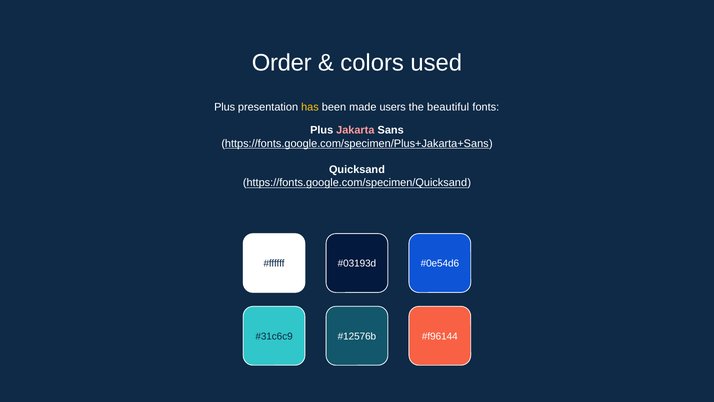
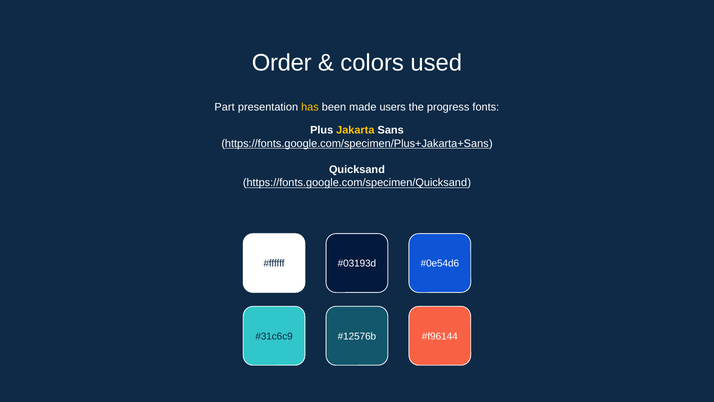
Plus: Plus -> Part (225, 107)
beautiful: beautiful -> progress (448, 107)
Jakarta colour: pink -> yellow (355, 130)
